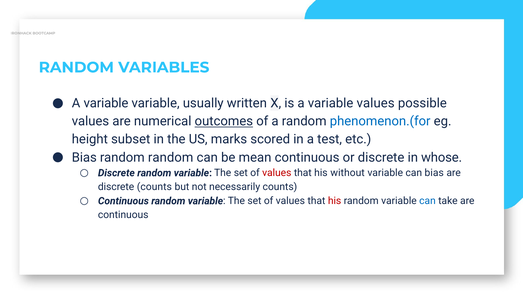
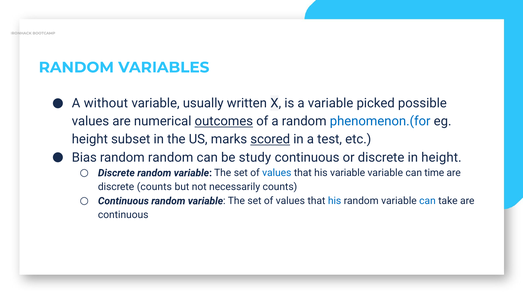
variable: variable -> without (106, 103)
variable values: values -> picked (376, 103)
scored underline: none -> present (270, 139)
mean: mean -> study (255, 157)
in whose: whose -> height (441, 157)
values colour: red -> blue (277, 173)
his without: without -> variable (348, 173)
can bias: bias -> time (434, 173)
his colour: red -> blue (335, 201)
